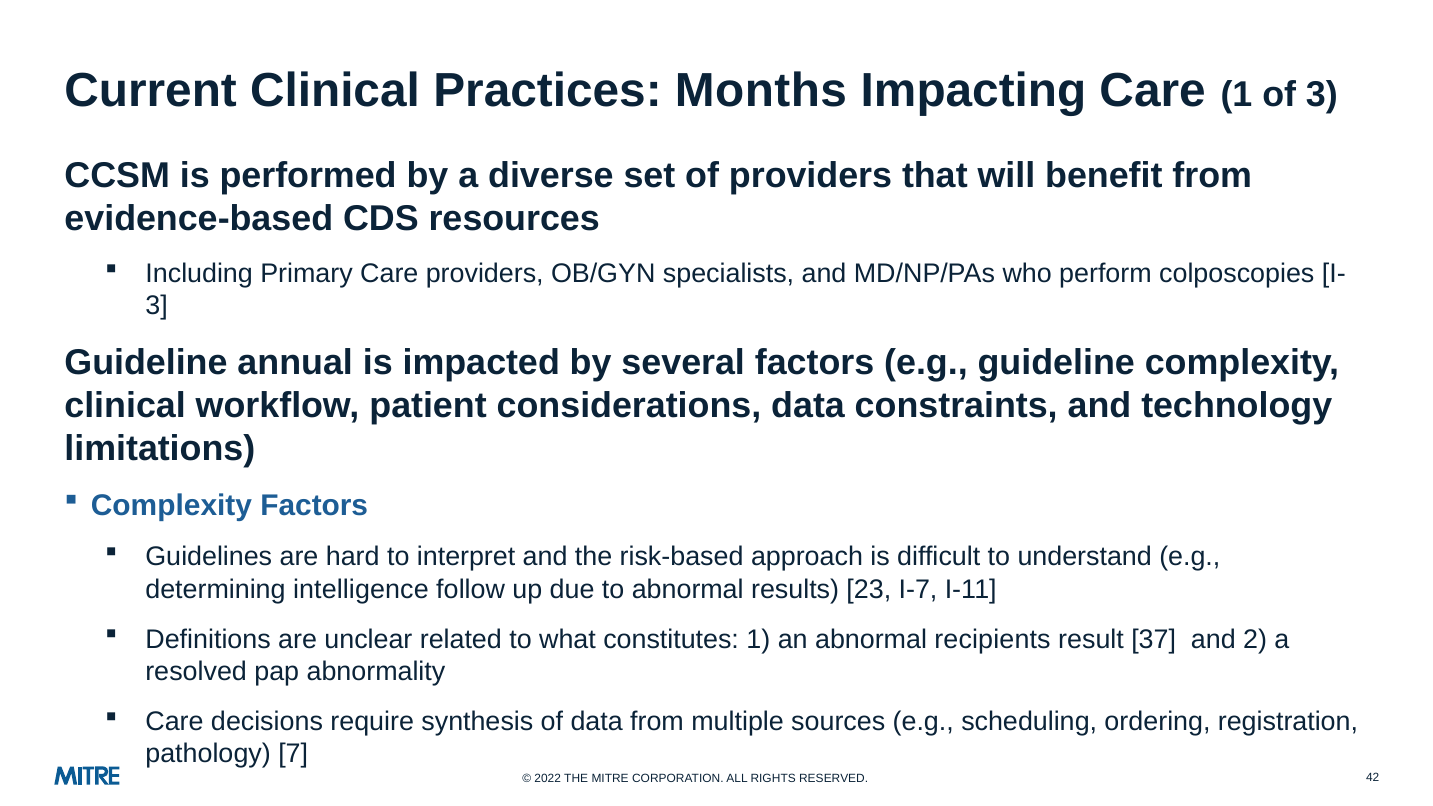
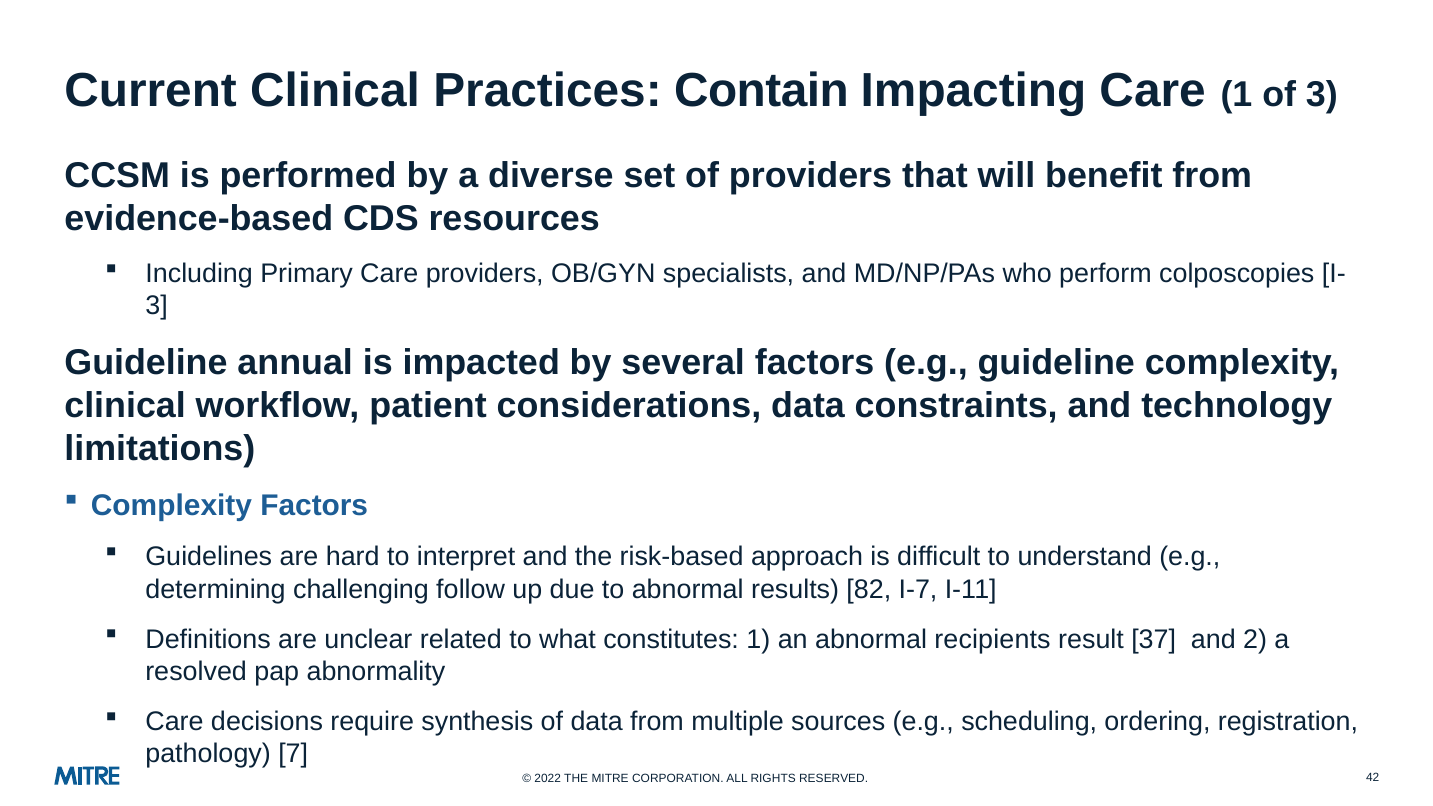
Months: Months -> Contain (761, 91)
intelligence: intelligence -> challenging (361, 589)
23: 23 -> 82 (869, 589)
